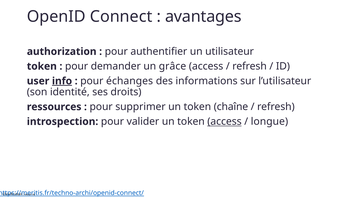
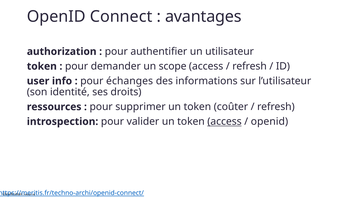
grâce: grâce -> scope (173, 66)
info underline: present -> none (62, 81)
chaîne: chaîne -> coûter (231, 107)
longue: longue -> openid (269, 122)
